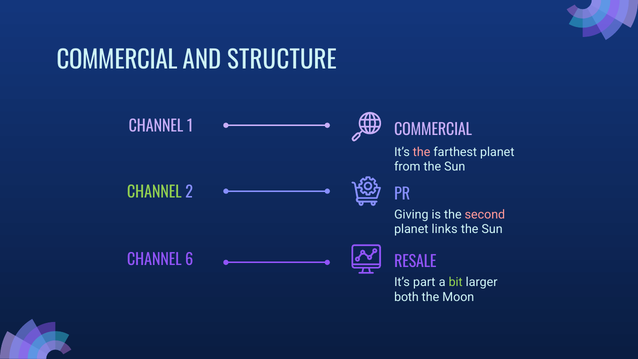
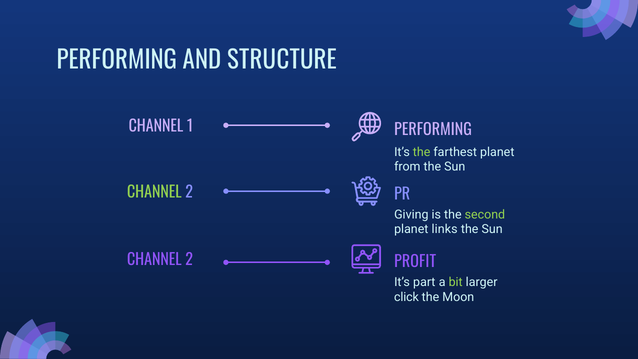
COMMERCIAL: COMMERCIAL -> PERFORMING (117, 61)
1 COMMERCIAL: COMMERCIAL -> PERFORMING (433, 130)
the colour: pink -> light green (422, 152)
second colour: pink -> light green (485, 214)
6: 6 -> 2 (189, 260)
RESALE: RESALE -> PROFIT (415, 262)
both: both -> click (406, 297)
